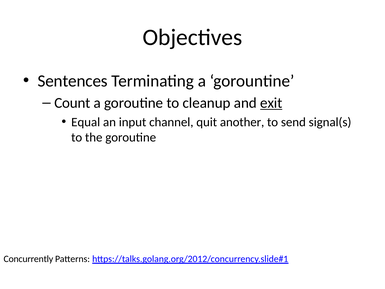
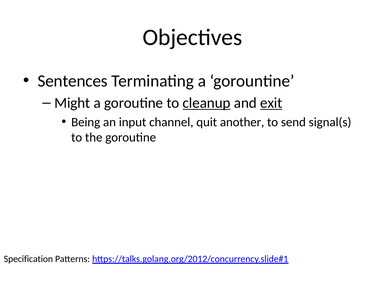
Count: Count -> Might (72, 103)
cleanup underline: none -> present (207, 103)
Equal: Equal -> Being (86, 122)
Concurrently: Concurrently -> Specification (28, 259)
